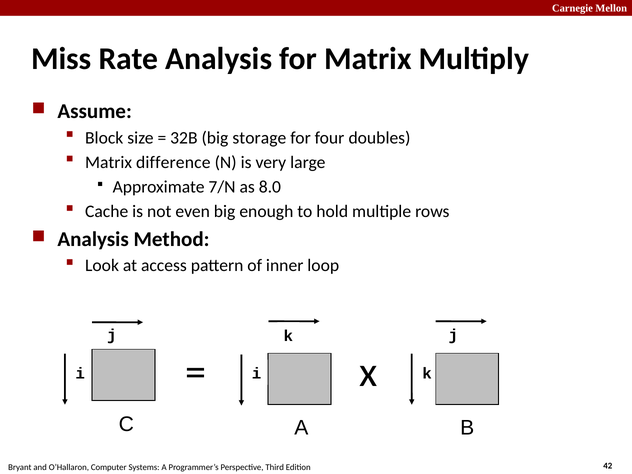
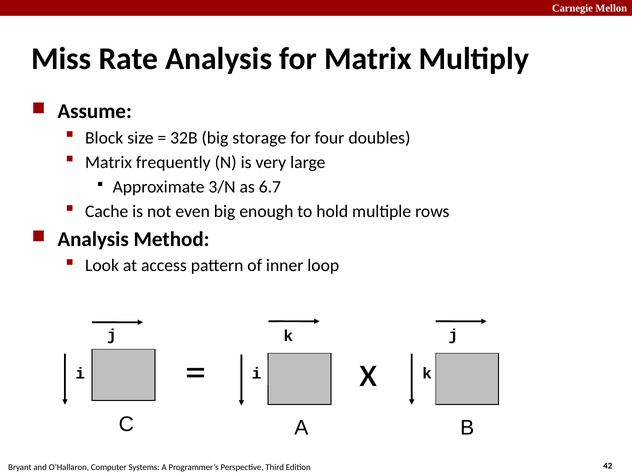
difference: difference -> frequently (173, 162)
7/N: 7/N -> 3/N (222, 187)
8.0: 8.0 -> 6.7 (270, 187)
